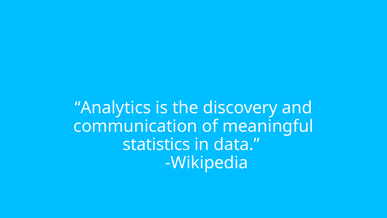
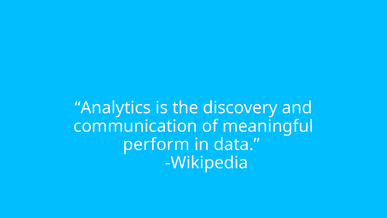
statistics: statistics -> perform (156, 144)
